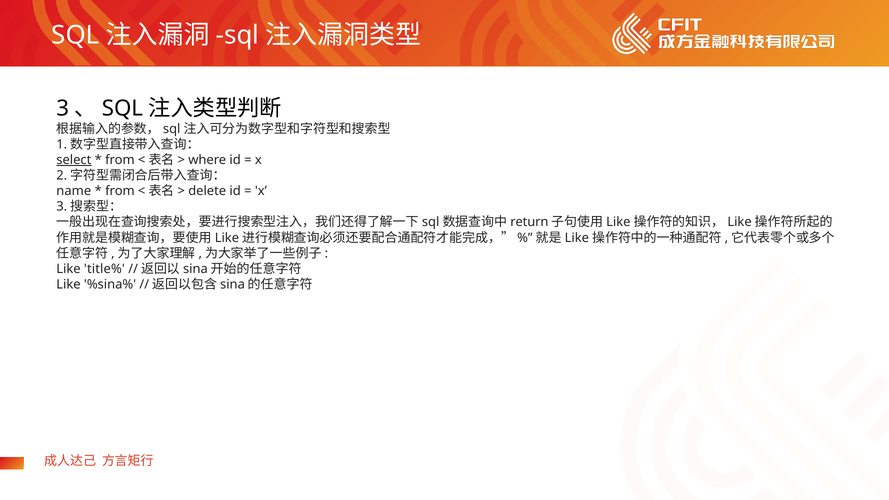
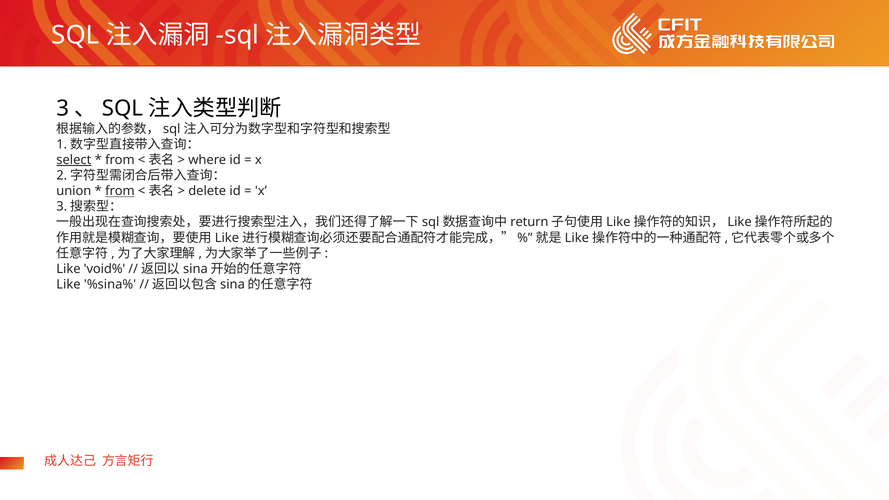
name: name -> union (74, 191)
from underline: none -> present (120, 191)
title%: title% -> void% (105, 269)
